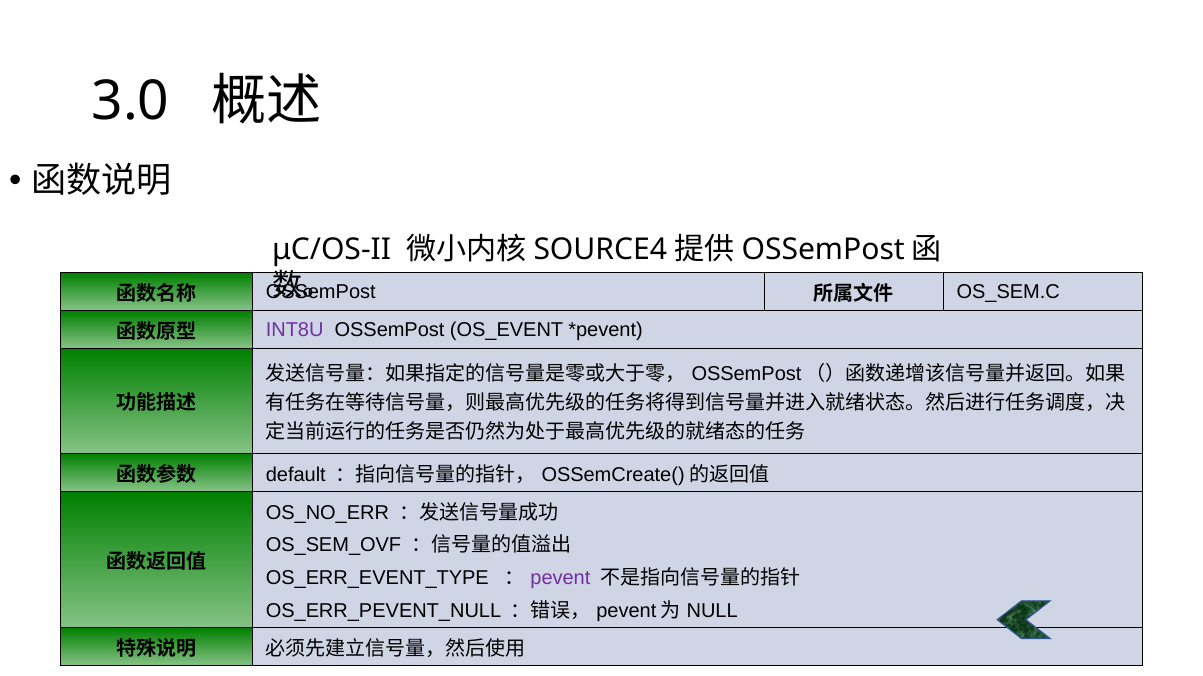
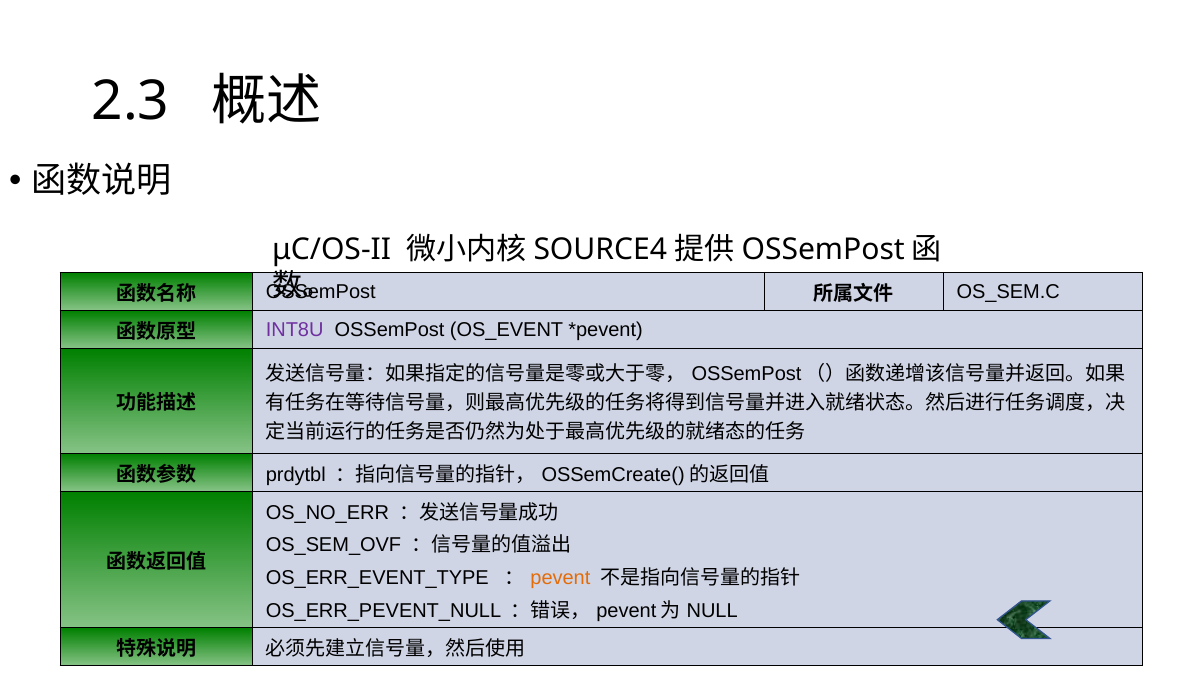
3.0: 3.0 -> 2.3 (131, 101)
default: default -> prdytbl (296, 475)
pevent colour: purple -> orange (560, 579)
